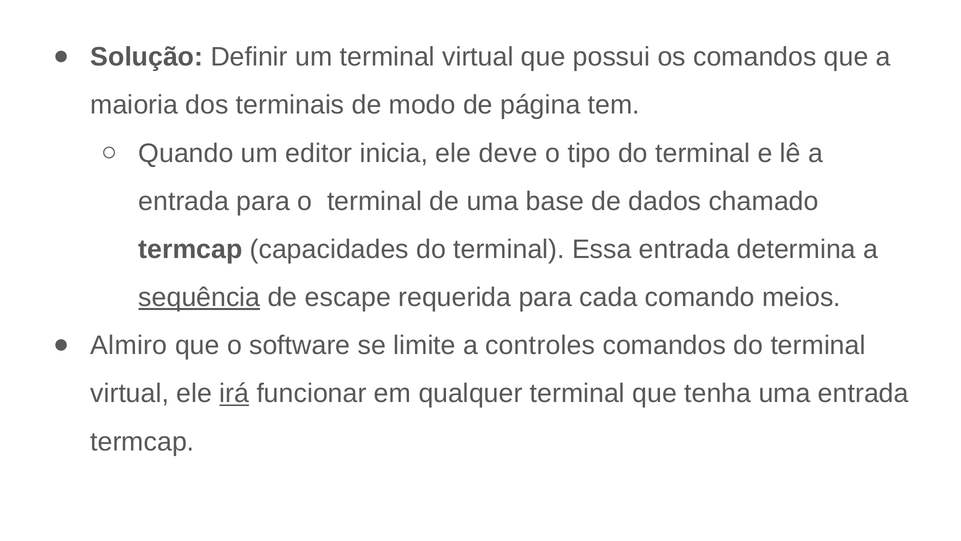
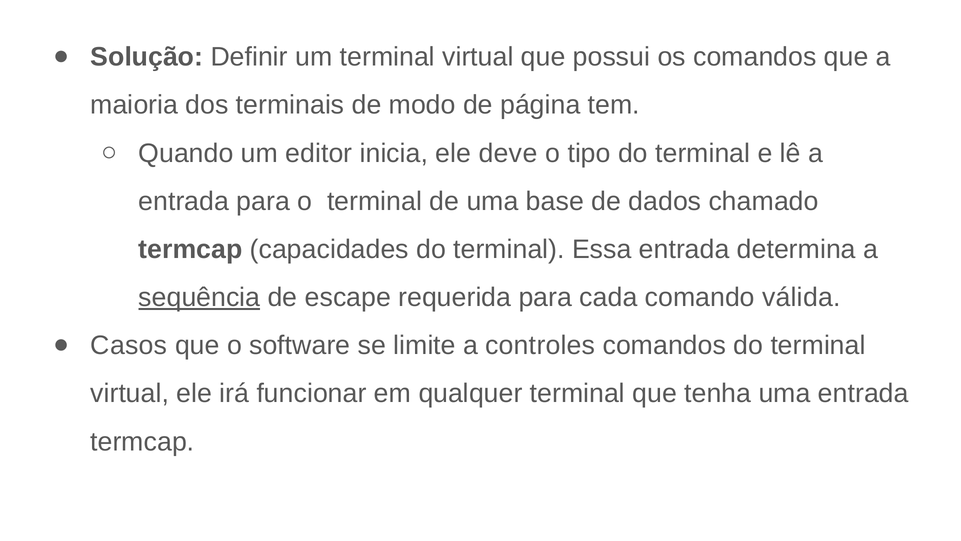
meios: meios -> válida (801, 297)
Almiro: Almiro -> Casos (129, 345)
irá underline: present -> none (234, 393)
